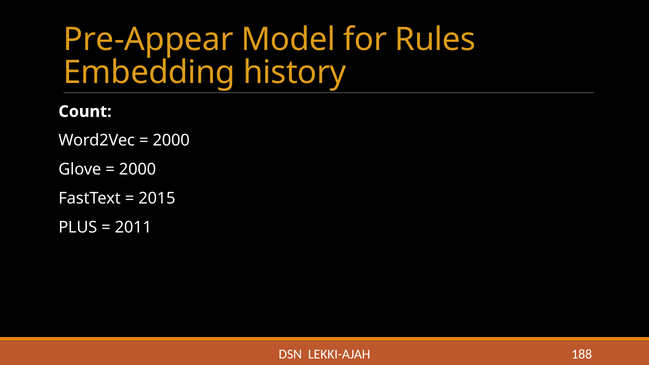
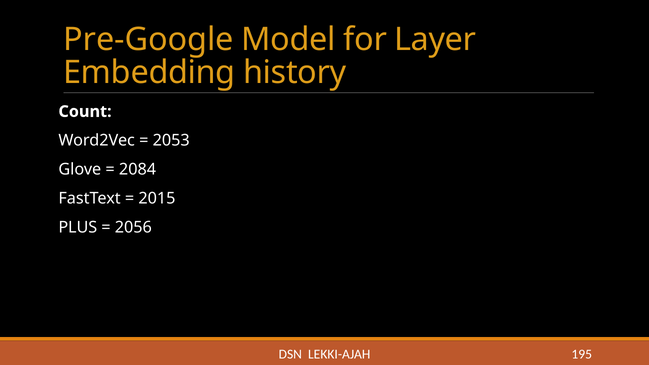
Pre-Appear: Pre-Appear -> Pre-Google (149, 40)
Rules: Rules -> Layer (435, 40)
2000: 2000 -> 2053 (171, 140)
2000: 2000 -> 2084 (138, 169)
2011: 2011 -> 2056 (133, 227)
188: 188 -> 195 (582, 354)
